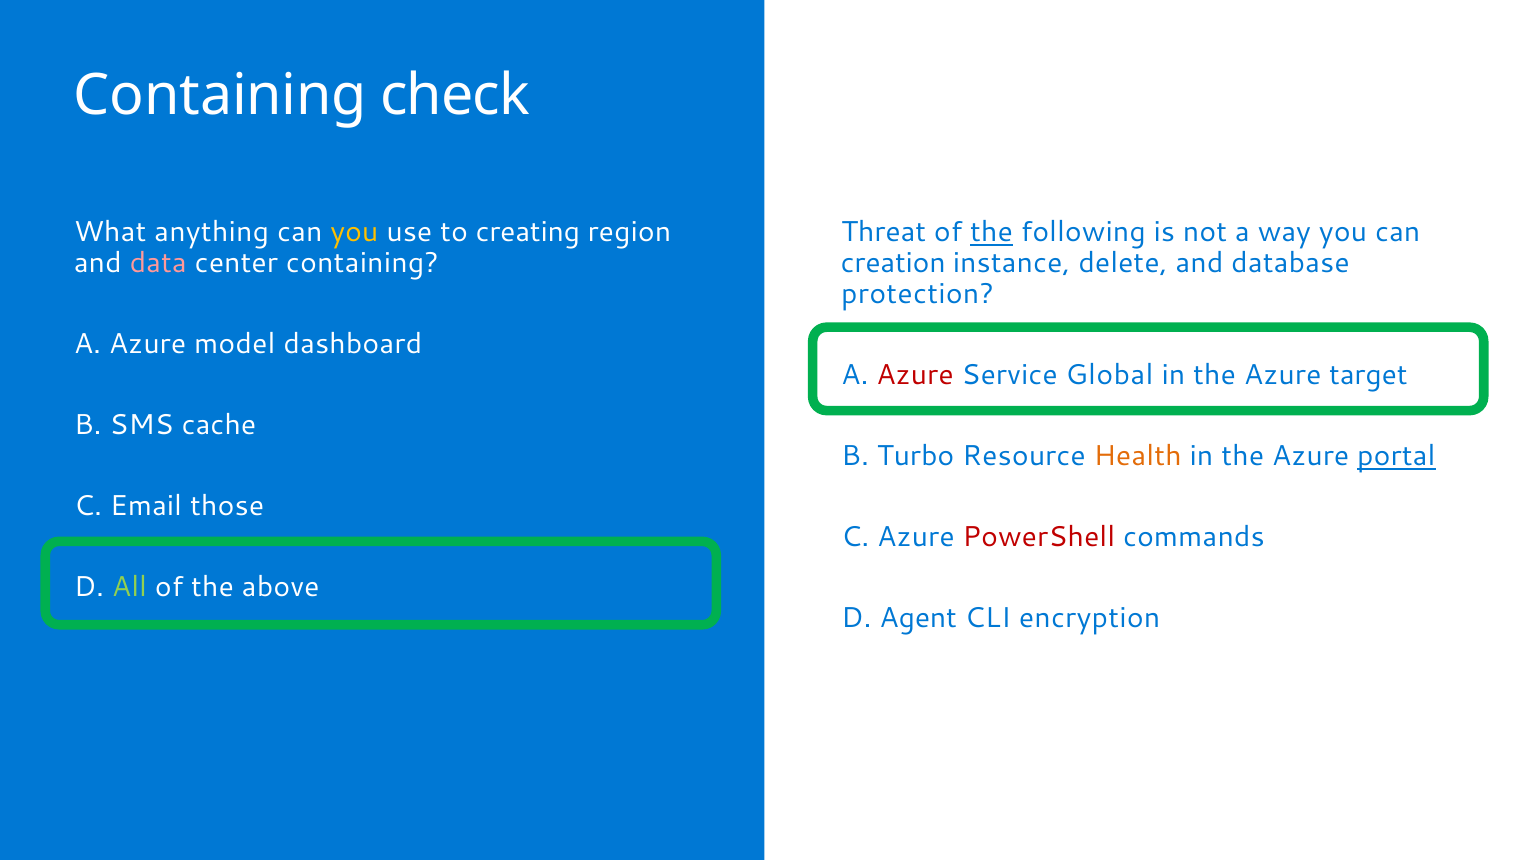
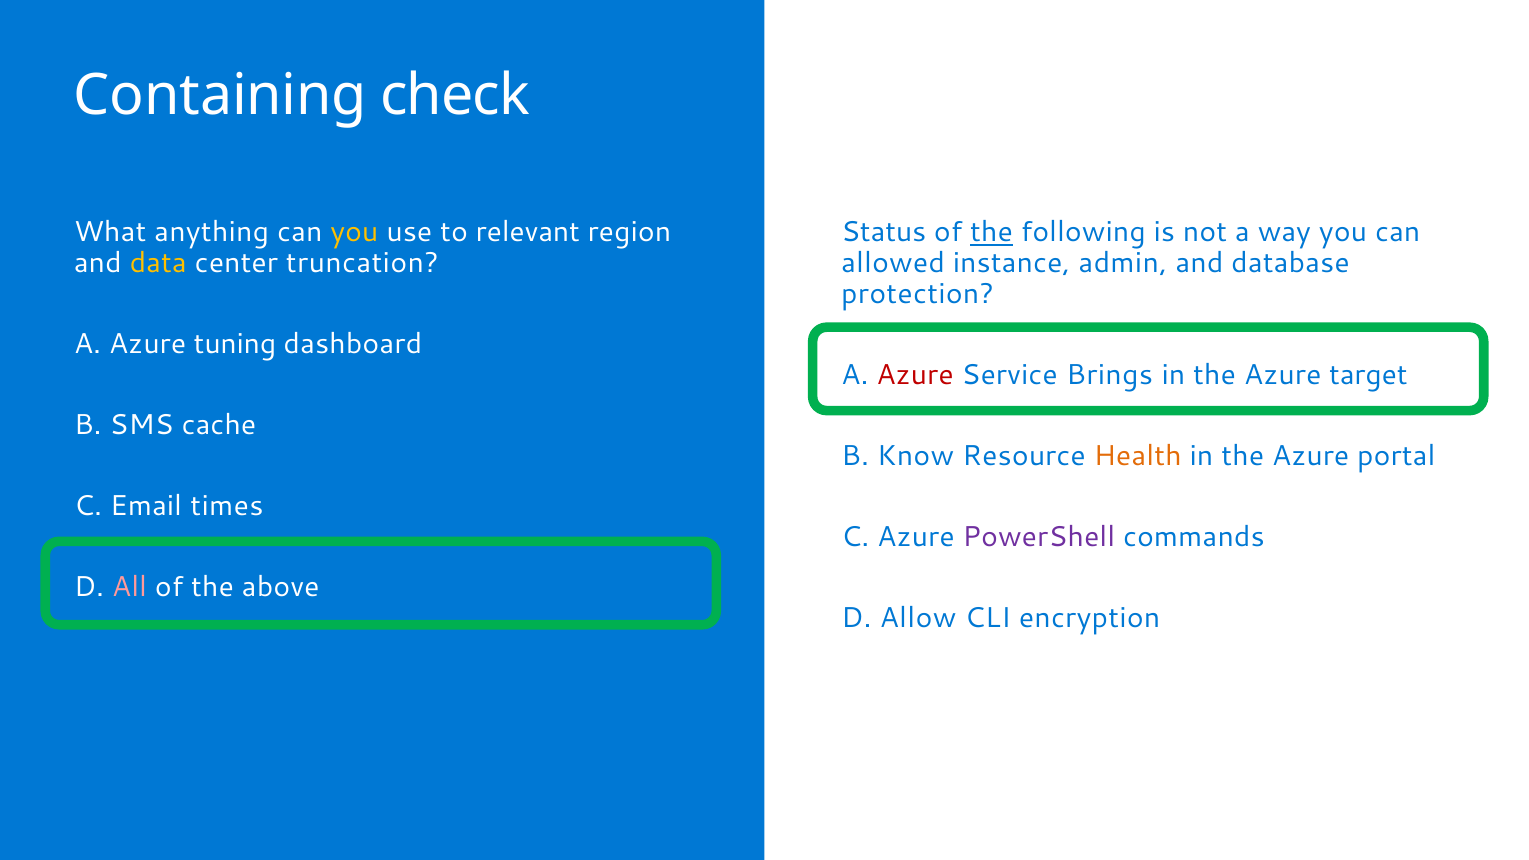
creating: creating -> relevant (528, 232)
Threat: Threat -> Status (884, 232)
data colour: pink -> yellow (158, 263)
center containing: containing -> truncation (362, 263)
creation: creation -> allowed (893, 263)
delete: delete -> admin (1123, 263)
model: model -> tuning (235, 344)
Global: Global -> Brings (1110, 375)
Turbo: Turbo -> Know (916, 456)
portal underline: present -> none (1396, 456)
those: those -> times (227, 507)
PowerShell colour: red -> purple (1039, 537)
All colour: light green -> pink (129, 588)
Agent: Agent -> Allow (918, 619)
